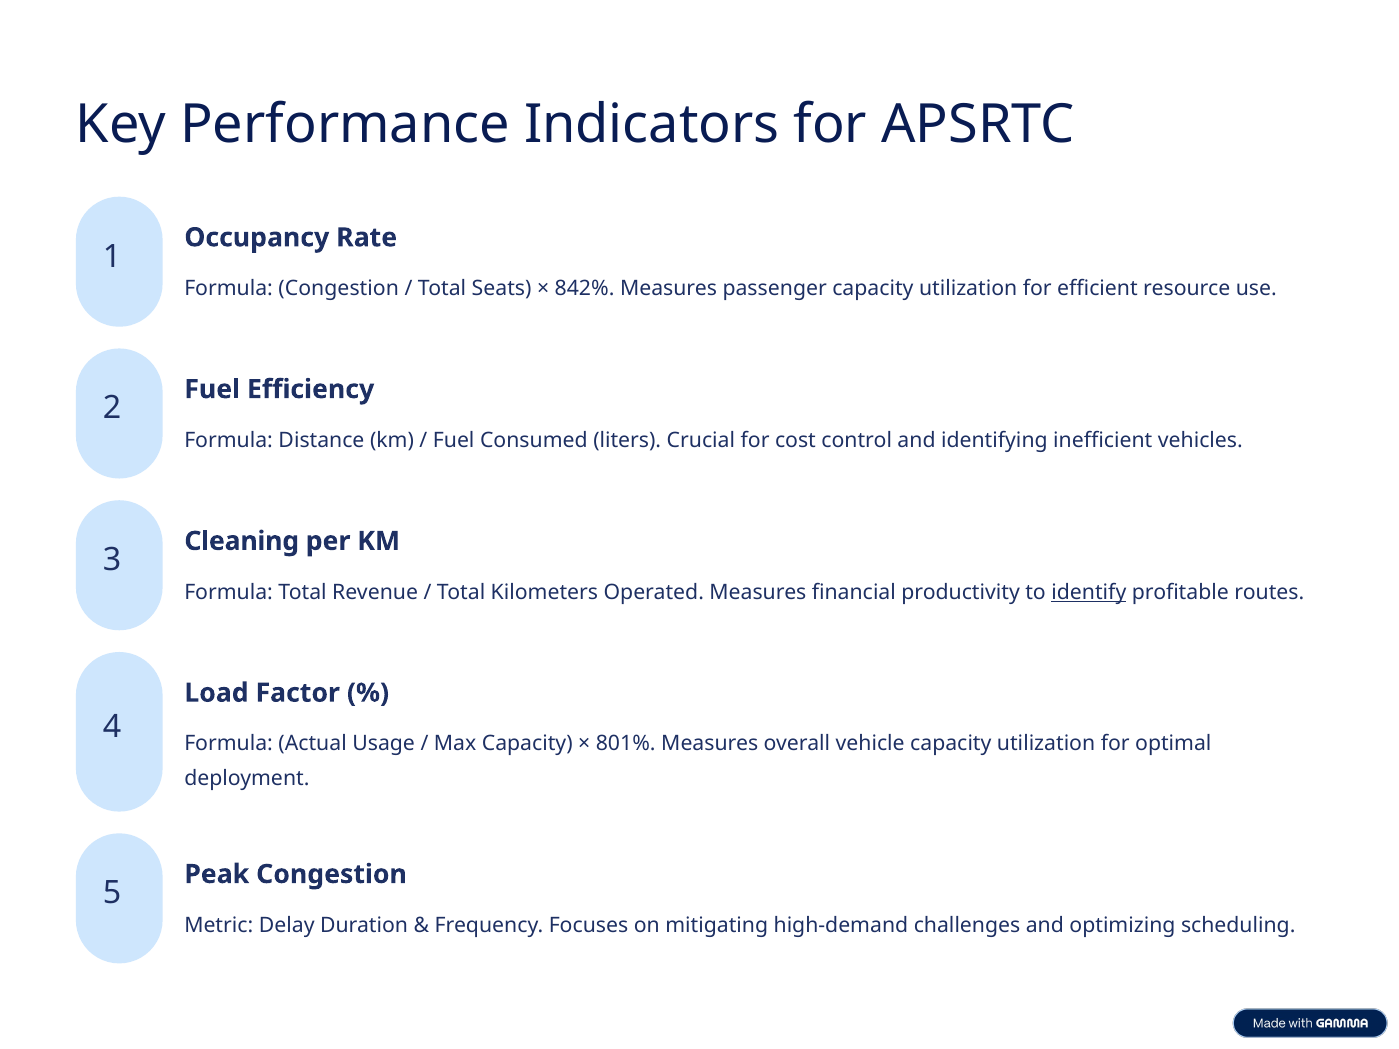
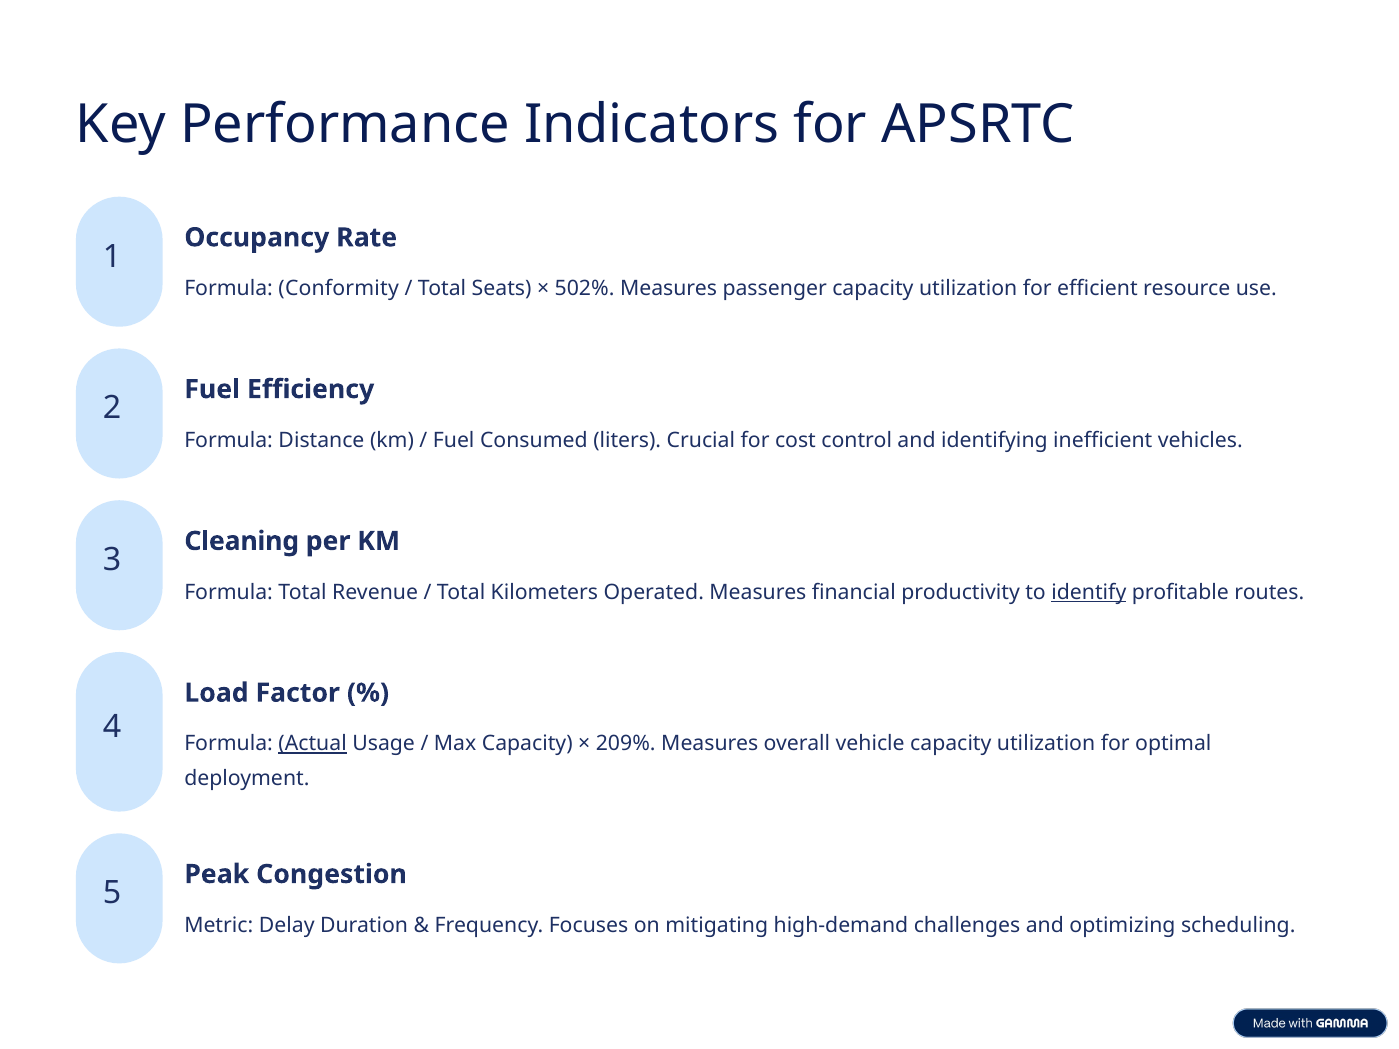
Formula Congestion: Congestion -> Conformity (339, 289)
842%: 842% -> 502% (585, 289)
Actual underline: none -> present (313, 744)
801%: 801% -> 209% (626, 744)
